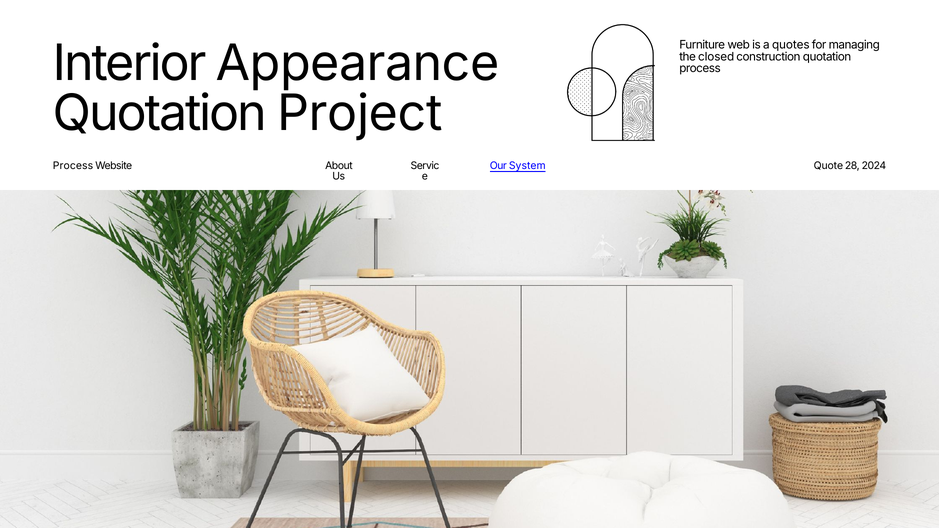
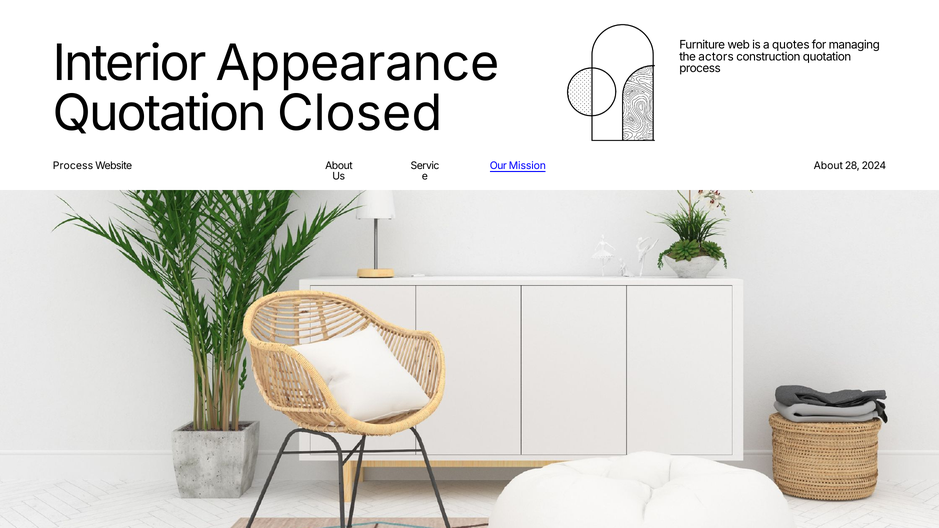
closed: closed -> actors (716, 57)
Project: Project -> Closed (360, 114)
System: System -> Mission (527, 166)
Quote: Quote -> About (828, 166)
